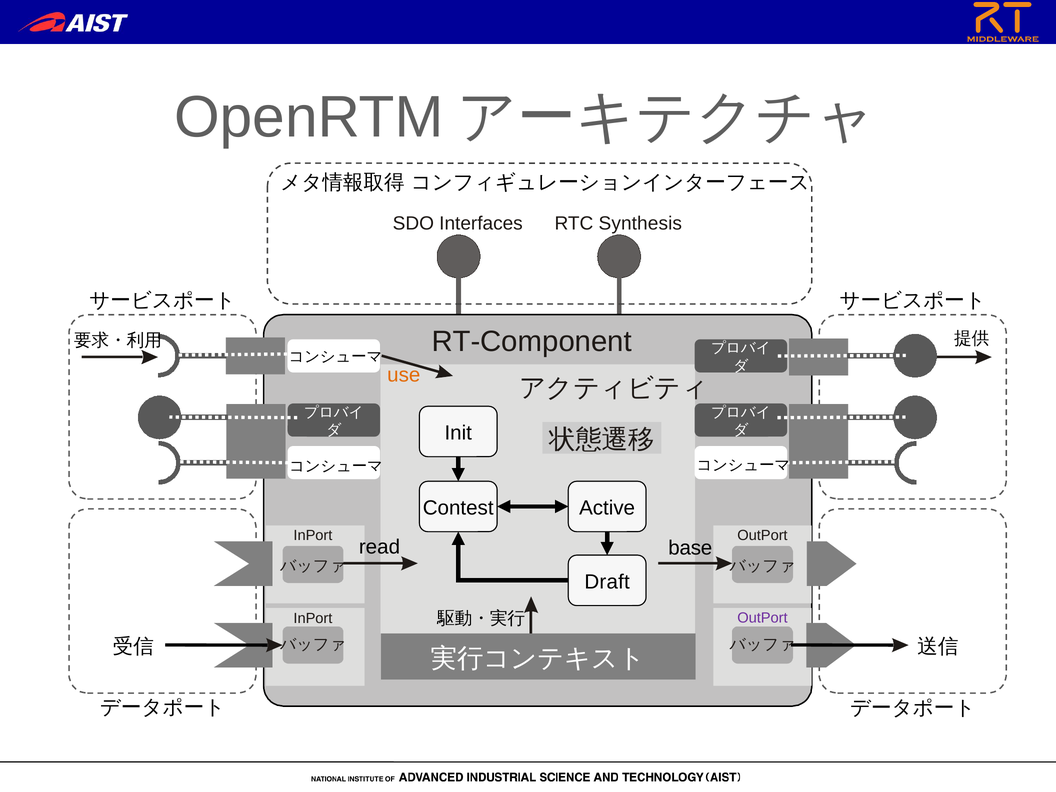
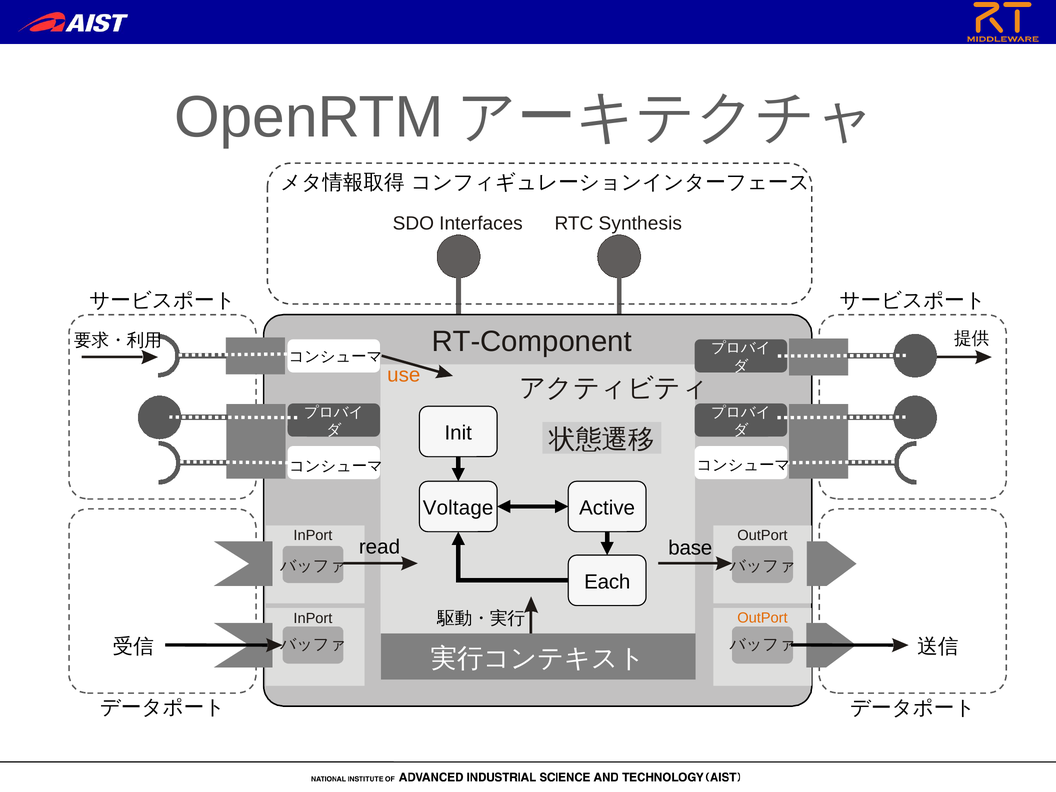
Contest: Contest -> Voltage (458, 508)
Draft: Draft -> Each (607, 582)
OutPort colour: purple -> orange (762, 618)
